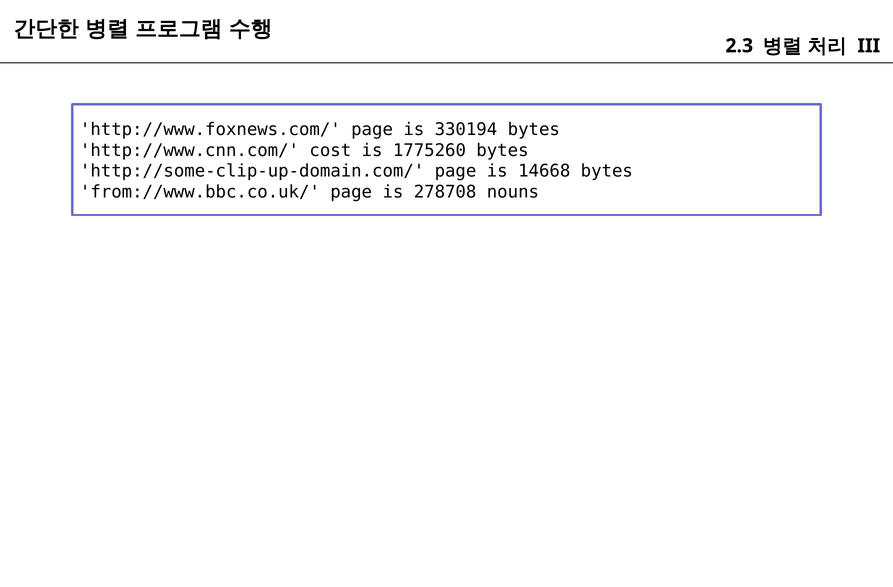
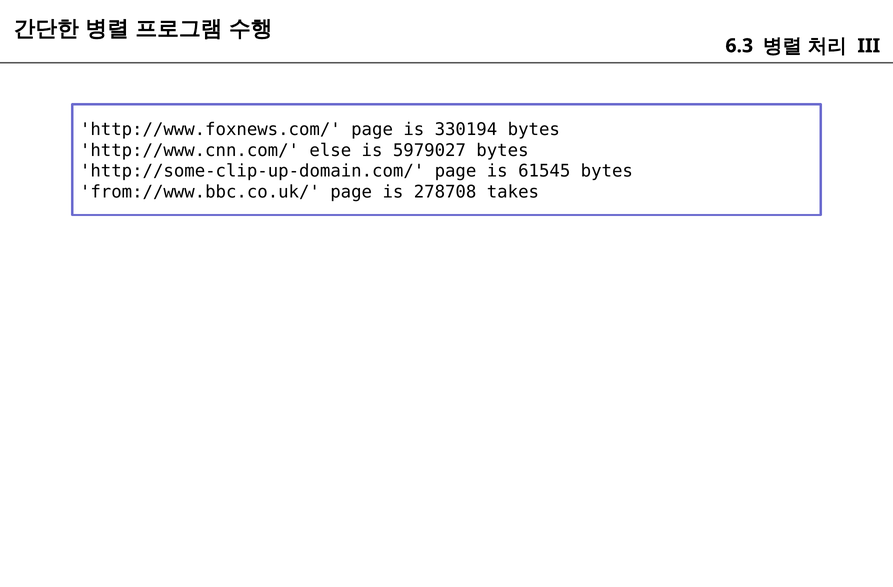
2.3: 2.3 -> 6.3 (739, 46)
cost: cost -> else (330, 150)
1775260: 1775260 -> 5979027 (429, 150)
14668: 14668 -> 61545 (544, 171)
nouns: nouns -> takes (513, 192)
